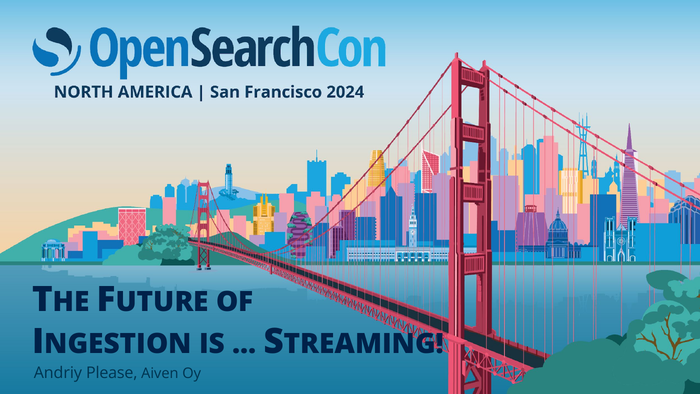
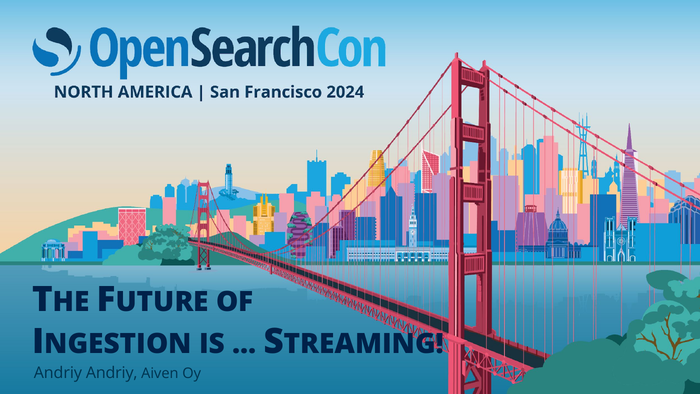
Andriy Please: Please -> Andriy (112, 373)
